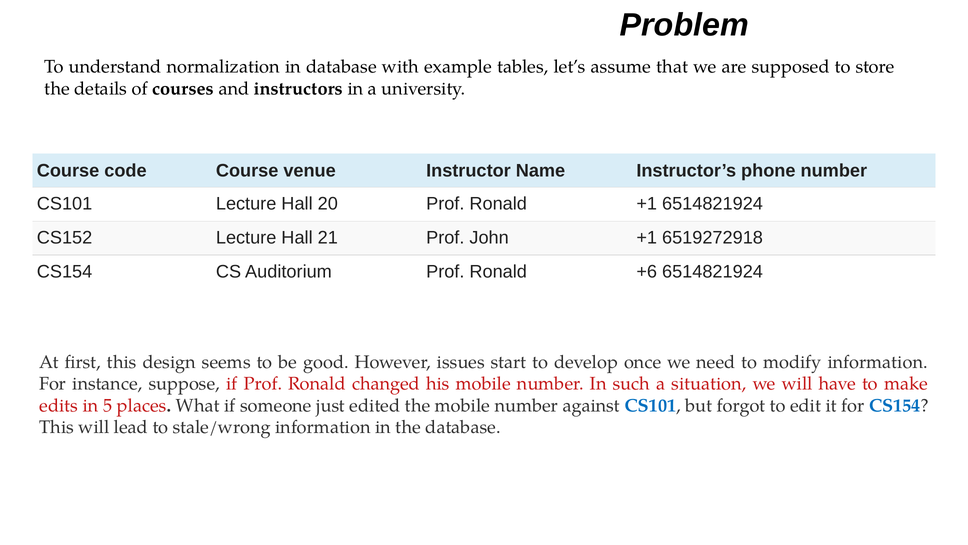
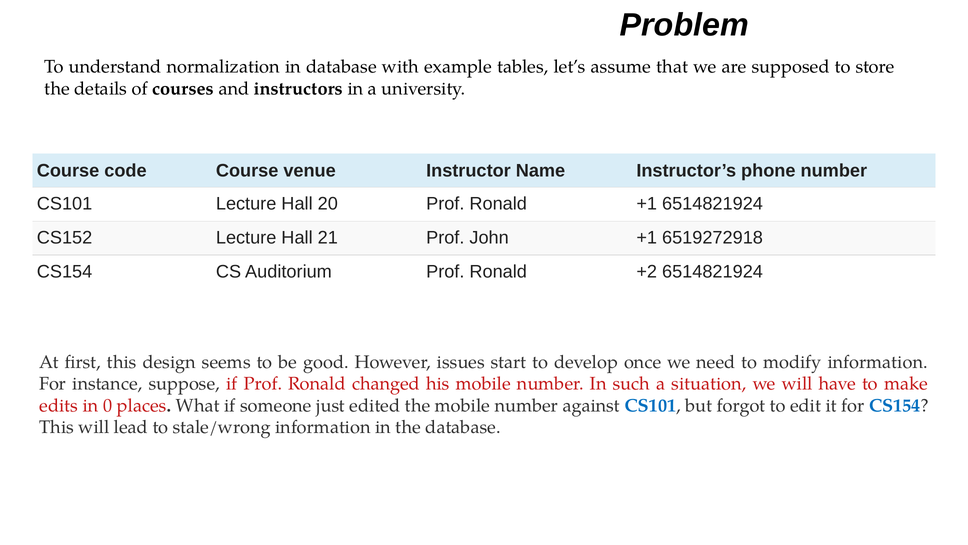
+6: +6 -> +2 (647, 271)
5: 5 -> 0 (108, 405)
